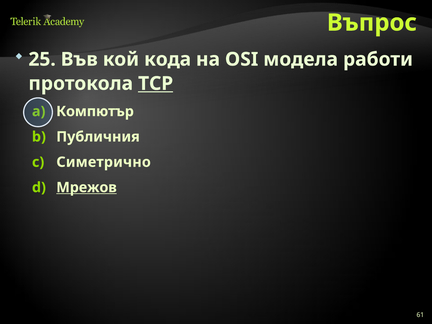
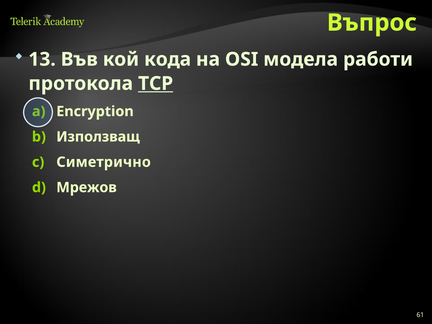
25: 25 -> 13 (42, 59)
Компютър: Компютър -> Encryption (95, 111)
Публичния: Публичния -> Използващ (98, 137)
Мрежов underline: present -> none (87, 187)
